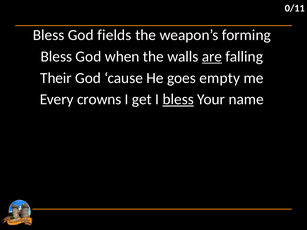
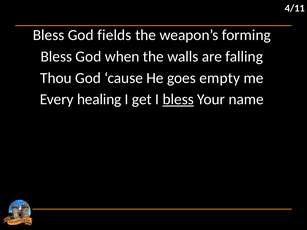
0/11: 0/11 -> 4/11 (295, 8)
are underline: present -> none (212, 57)
Their: Their -> Thou (56, 78)
crowns: crowns -> healing (99, 100)
